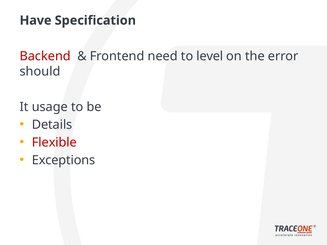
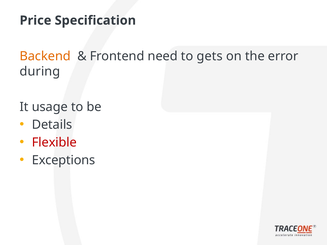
Have: Have -> Price (35, 20)
Backend colour: red -> orange (45, 56)
level: level -> gets (210, 56)
should: should -> during (40, 71)
